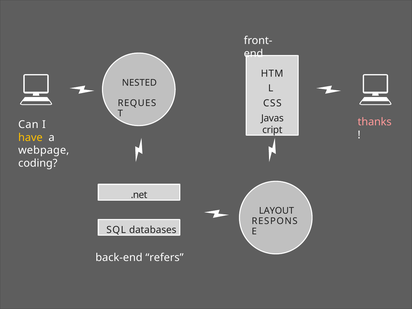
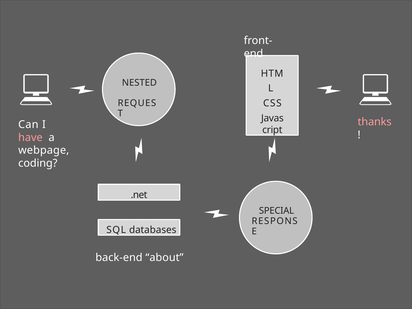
have colour: yellow -> pink (30, 137)
LAYOUT: LAYOUT -> SPECIAL (277, 211)
refers: refers -> about (165, 258)
